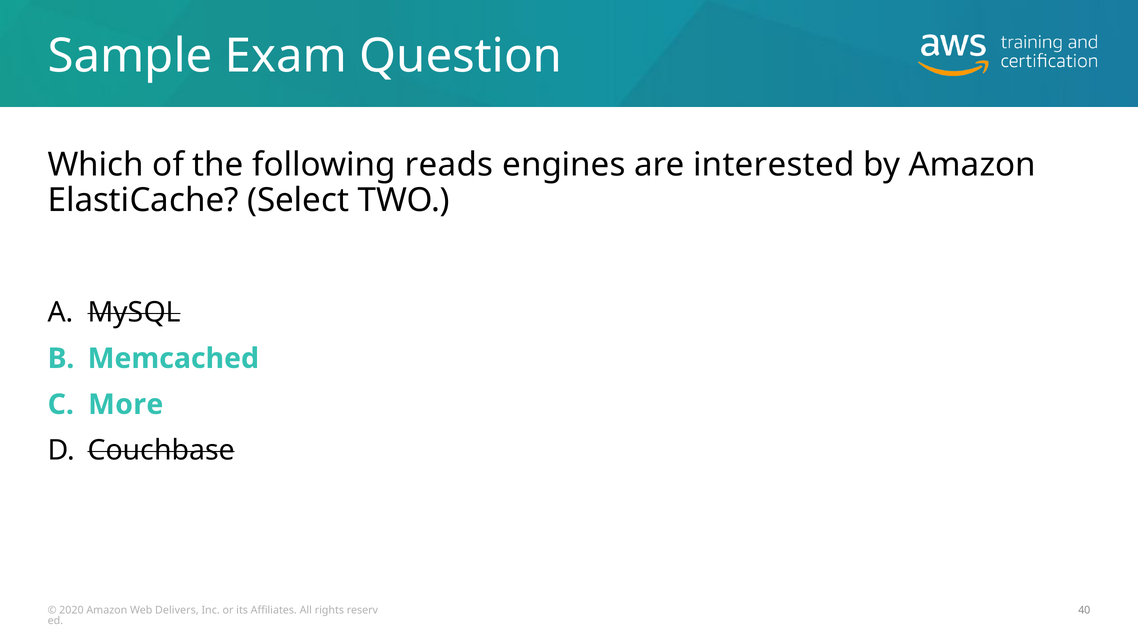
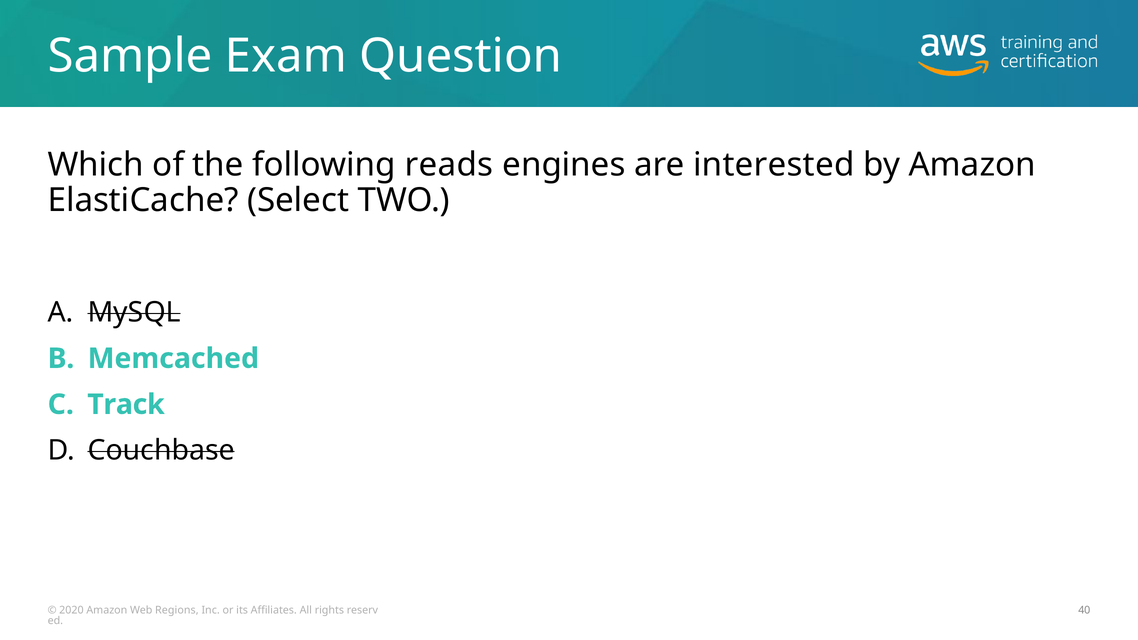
More: More -> Track (126, 405)
Delivers: Delivers -> Regions (177, 610)
